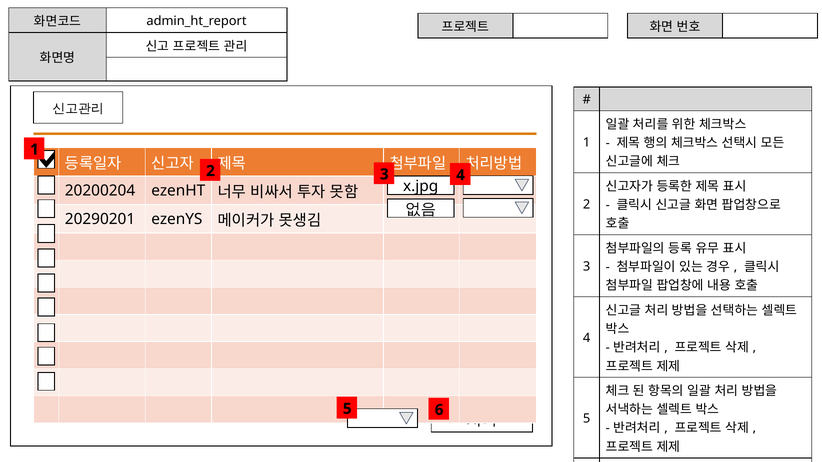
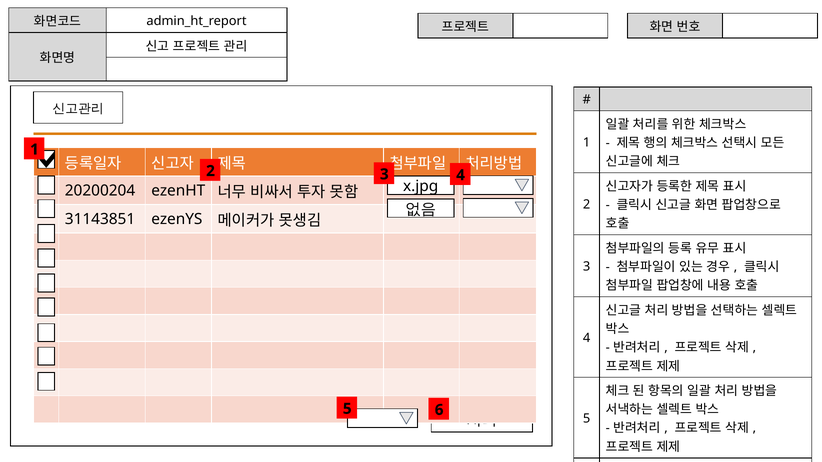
20290201: 20290201 -> 31143851 (100, 219)
